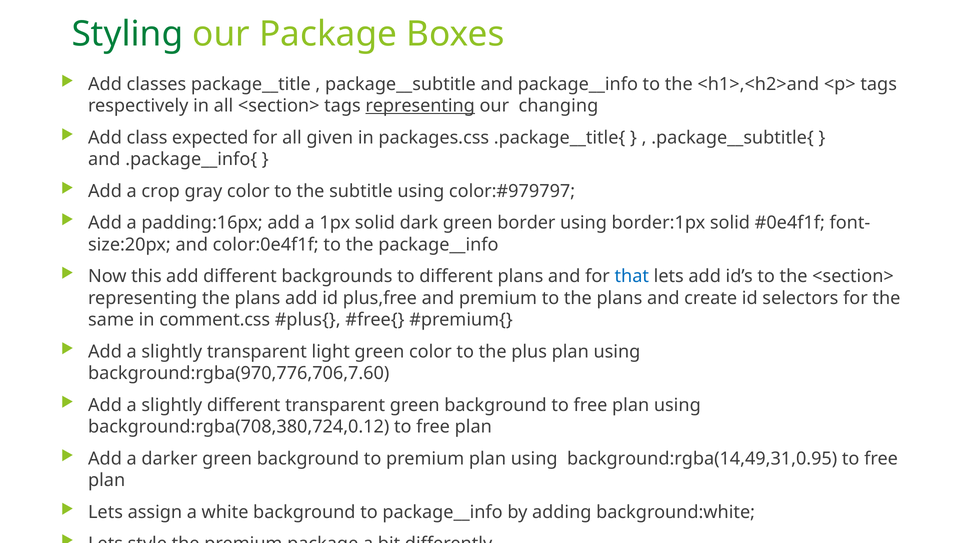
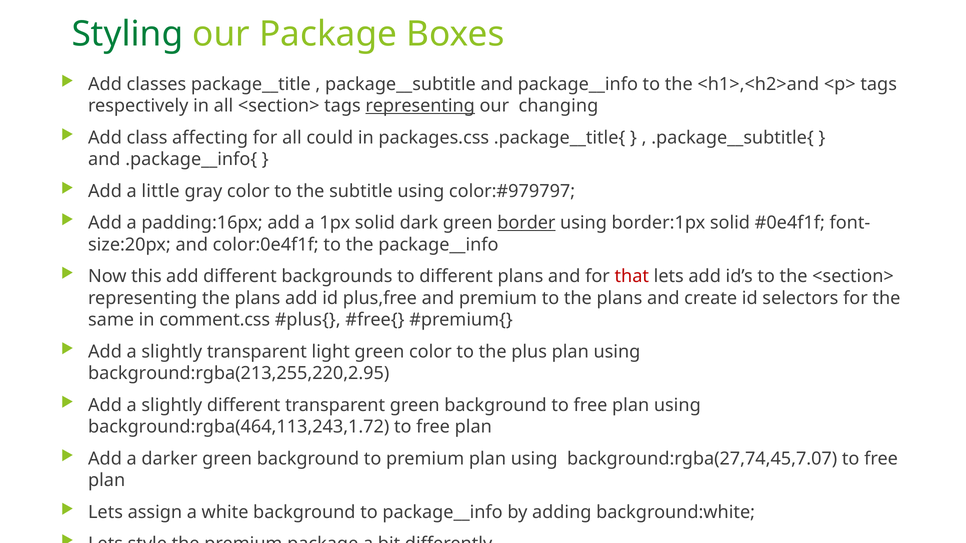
expected: expected -> affecting (210, 138)
given: given -> could (330, 138)
crop: crop -> little (161, 191)
border underline: none -> present (526, 223)
that colour: blue -> red (632, 277)
background:rgba(970,776,706,7.60: background:rgba(970,776,706,7.60 -> background:rgba(213,255,220,2.95 (239, 374)
background:rgba(708,380,724,0.12: background:rgba(708,380,724,0.12 -> background:rgba(464,113,243,1.72 (239, 427)
background:rgba(14,49,31,0.95: background:rgba(14,49,31,0.95 -> background:rgba(27,74,45,7.07 (702, 459)
